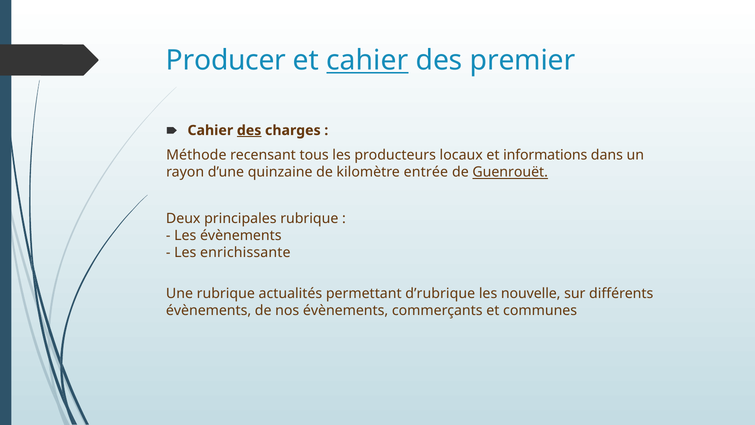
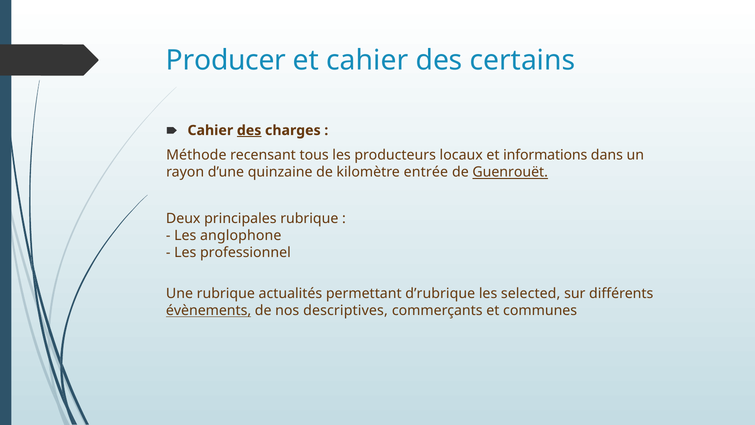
cahier underline: present -> none (367, 60)
premier: premier -> certains (523, 60)
Les évènements: évènements -> anglophone (241, 235)
enrichissante: enrichissante -> professionnel (245, 252)
nouvelle: nouvelle -> selected (531, 293)
évènements underline: none -> present (209, 310)
nos évènements: évènements -> descriptives (345, 310)
